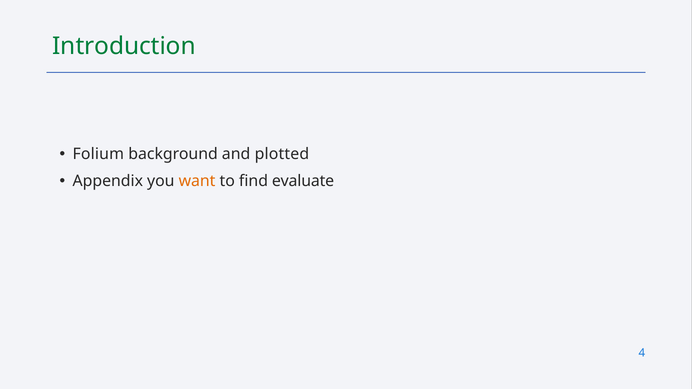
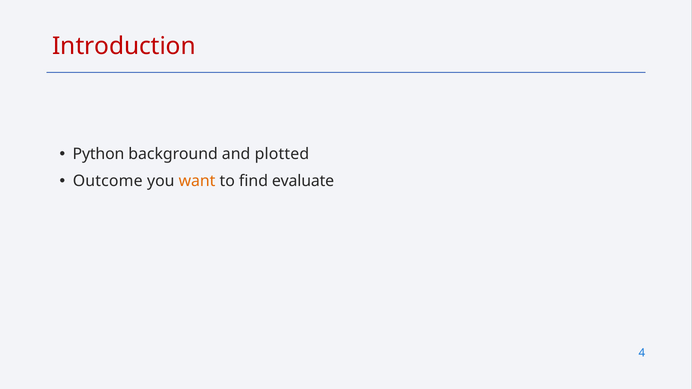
Introduction colour: green -> red (124, 46)
Folium: Folium -> Python (98, 154)
Appendix: Appendix -> Outcome (108, 181)
